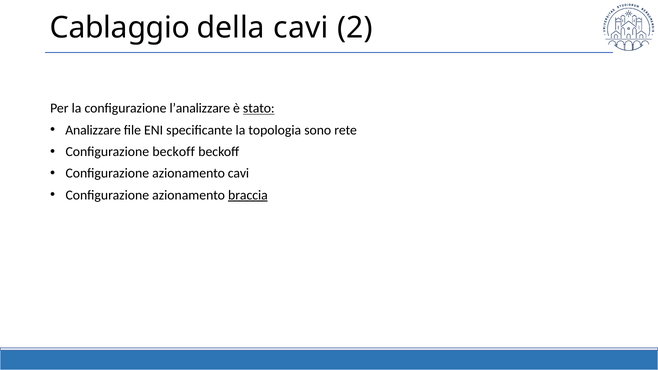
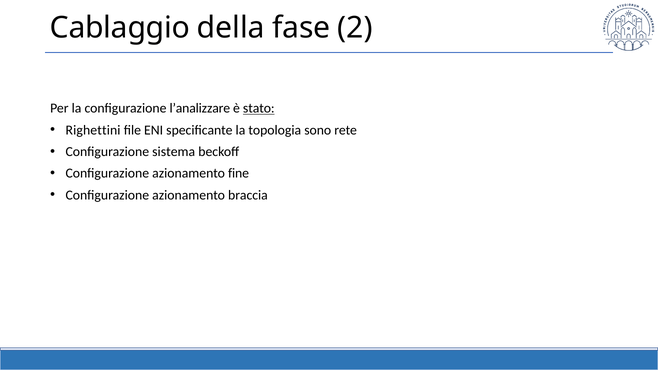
della cavi: cavi -> fase (301, 28)
Analizzare: Analizzare -> Righettini (93, 130)
Configurazione beckoff: beckoff -> sistema (174, 152)
azionamento cavi: cavi -> fine (238, 173)
braccia underline: present -> none (248, 195)
